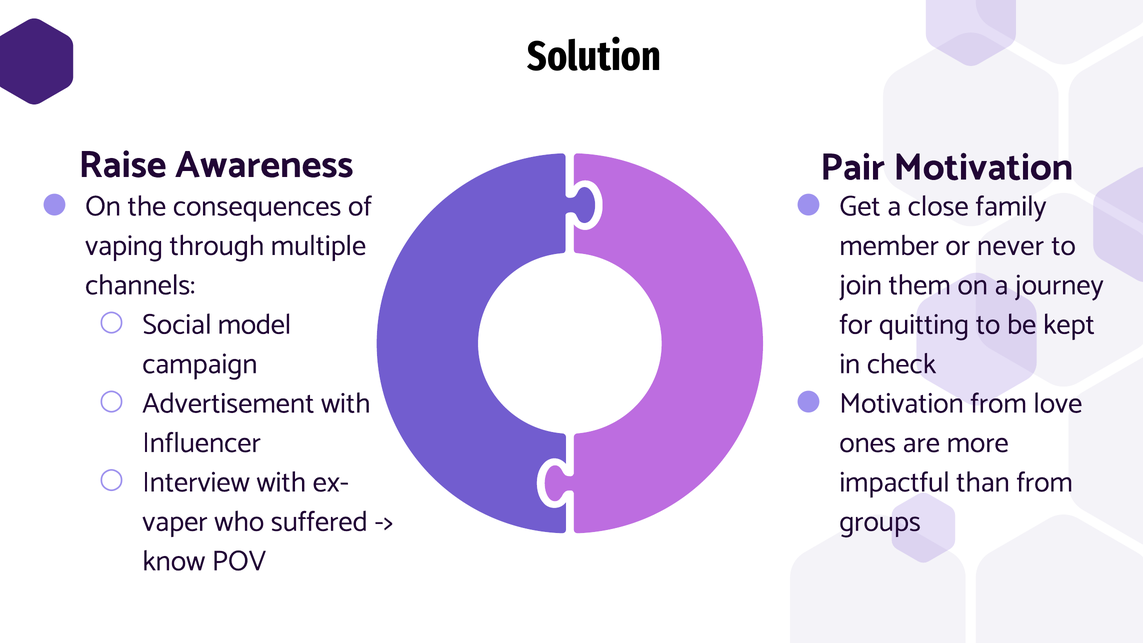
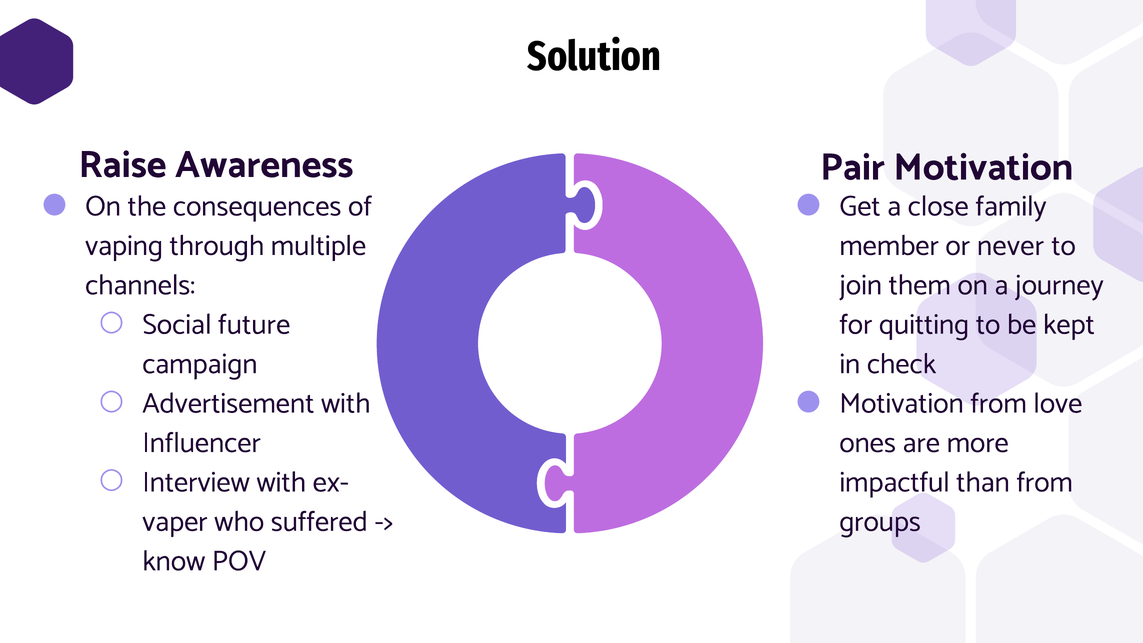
model: model -> future (254, 324)
